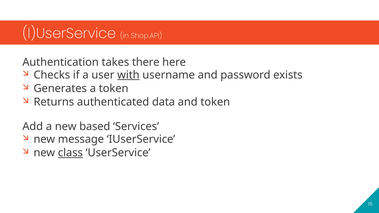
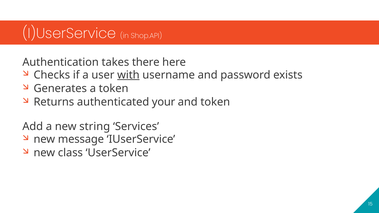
data: data -> your (164, 102)
based: based -> string (95, 127)
class underline: present -> none (70, 153)
